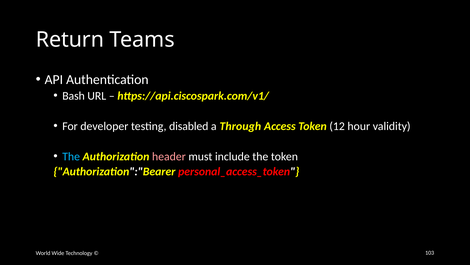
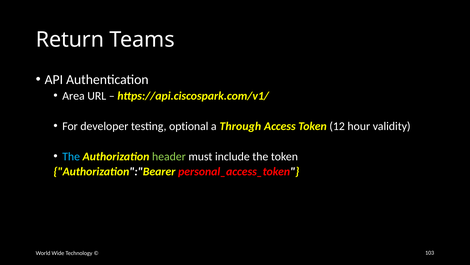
Bash: Bash -> Area (73, 96)
disabled: disabled -> optional (189, 126)
header colour: pink -> light green (169, 156)
